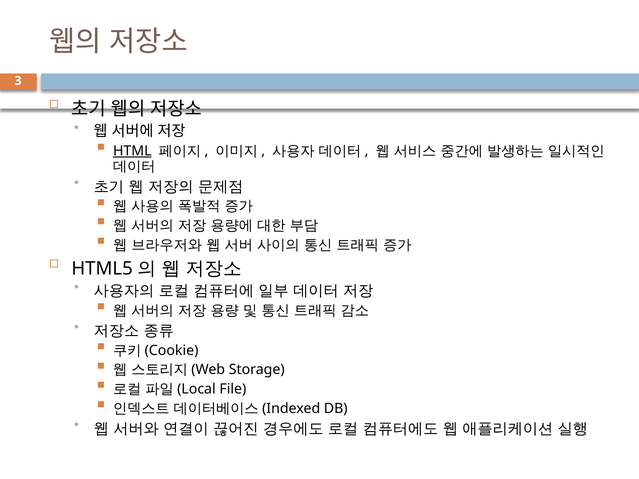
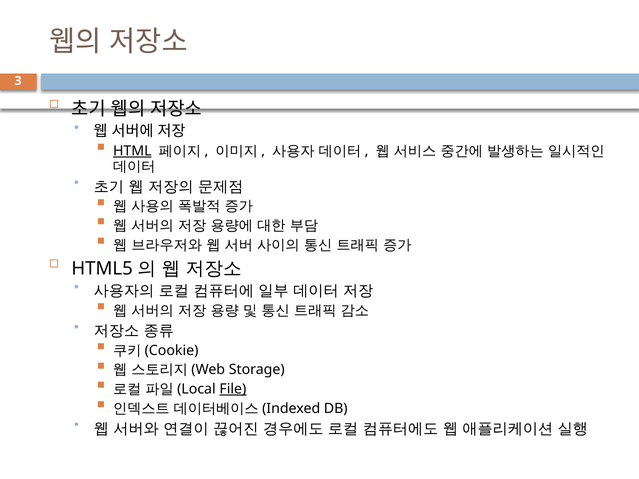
File underline: none -> present (233, 389)
